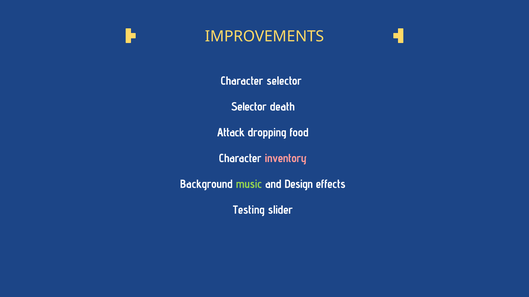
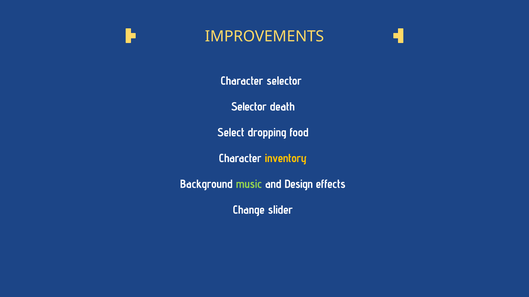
Attack: Attack -> Select (231, 133)
inventory colour: pink -> yellow (286, 158)
Testing: Testing -> Change (249, 210)
